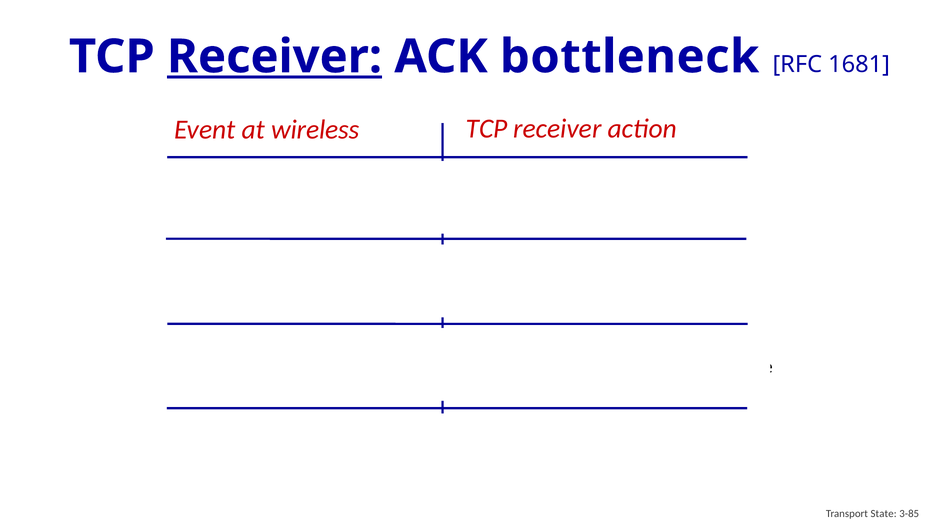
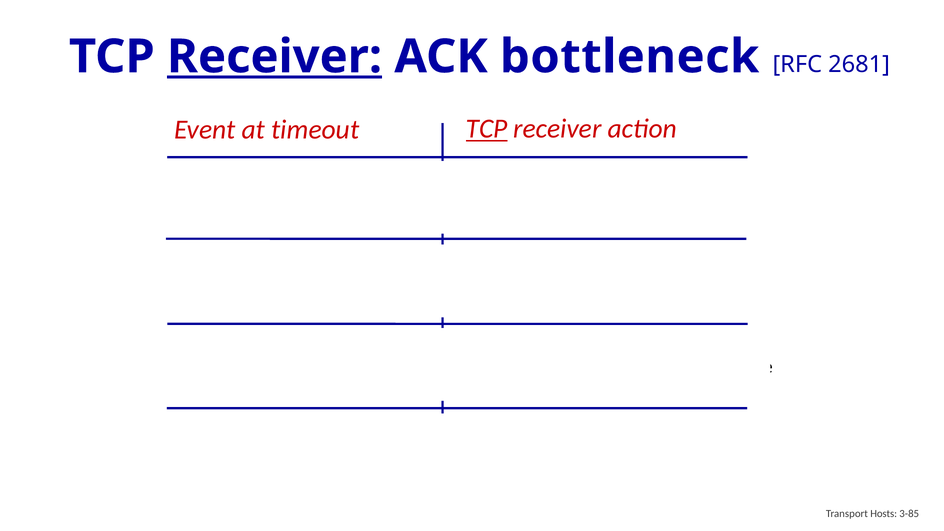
1681: 1681 -> 2681 (859, 65)
TCP underline: none -> present (487, 129)
wireless: wireless -> timeout (315, 130)
State: State -> Hosts (884, 514)
